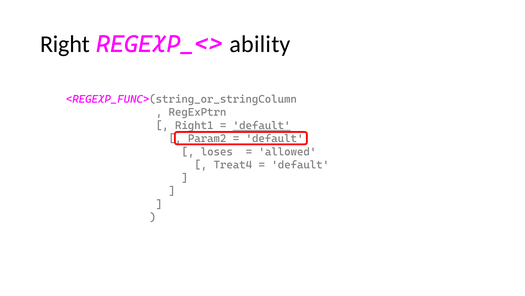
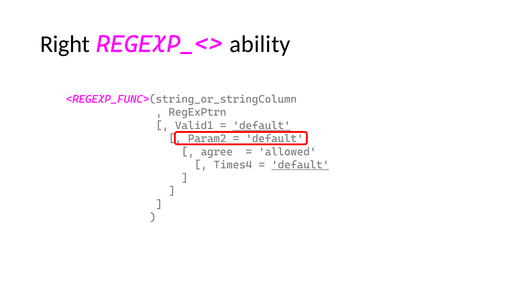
Right1: Right1 -> Valid1 (194, 125)
loses: loses -> agree (217, 151)
Treat4: Treat4 -> Times4 (233, 165)
default underline: none -> present (300, 165)
